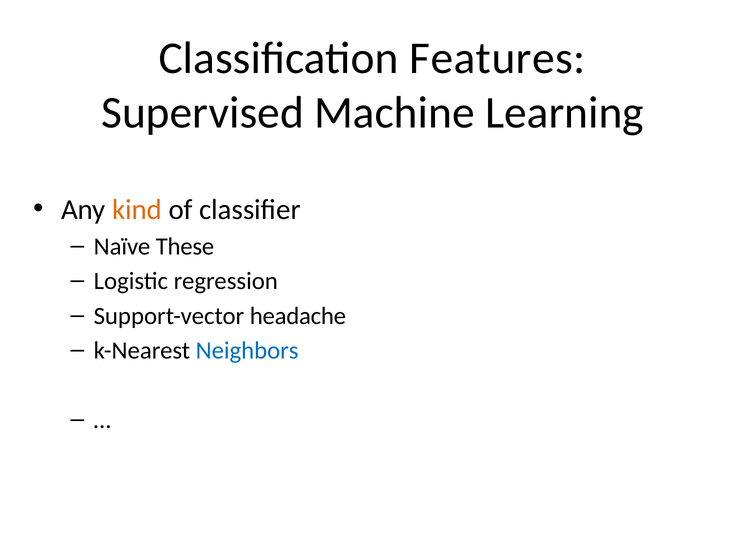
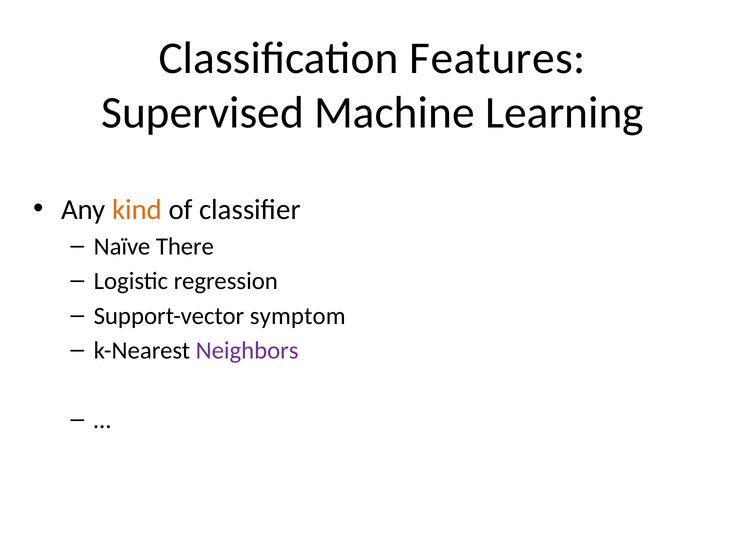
These: These -> There (185, 246)
headache: headache -> symptom (298, 316)
Neighbors colour: blue -> purple (247, 351)
